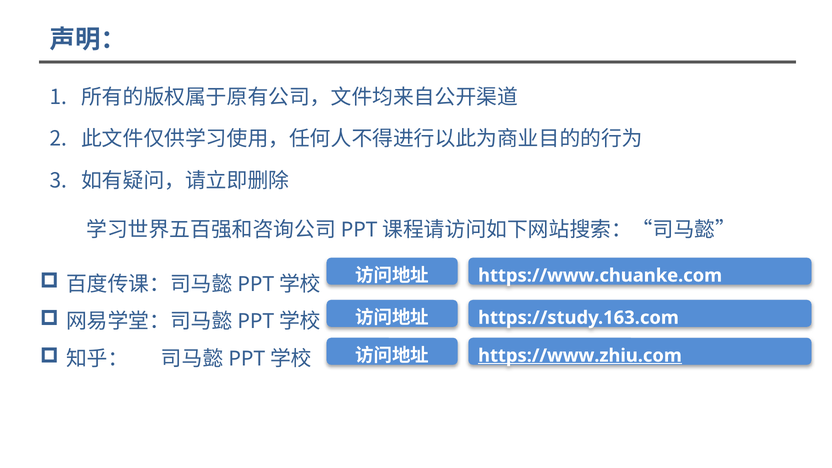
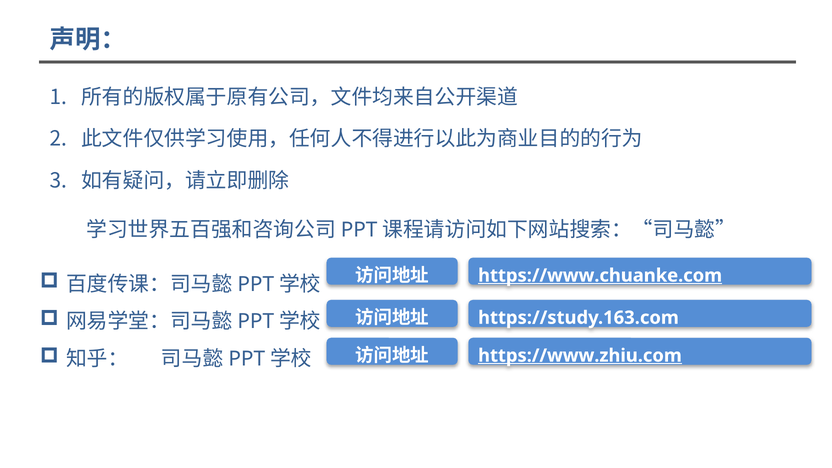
https://www.chuanke.com underline: none -> present (600, 276)
